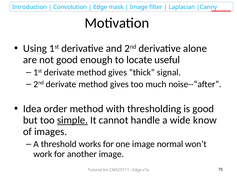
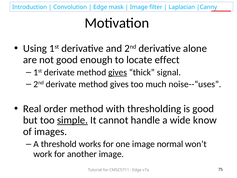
useful: useful -> effect (167, 60)
gives underline: none -> present (118, 72)
noise--“after: noise--“after -> noise--“uses (195, 84)
Idea: Idea -> Real (32, 109)
